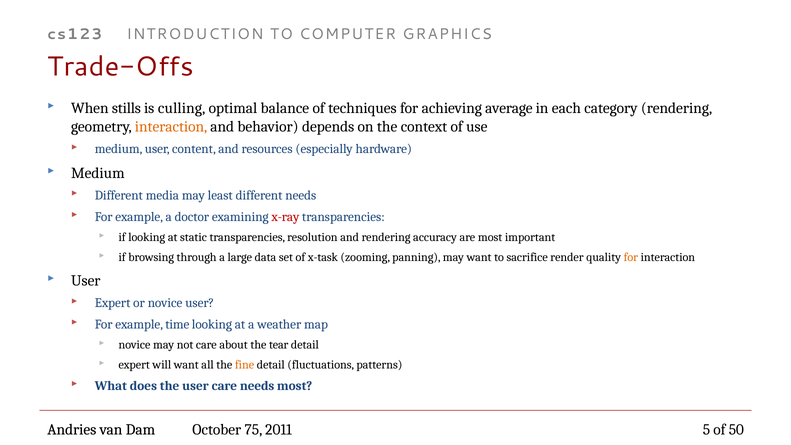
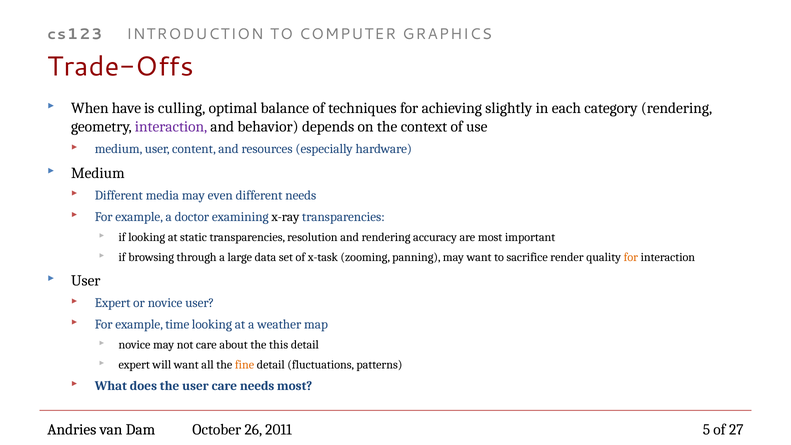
stills: stills -> have (126, 108)
average: average -> slightly (509, 108)
interaction colour: orange -> purple (171, 127)
least: least -> even (220, 195)
x-ray colour: red -> black (285, 217)
tear: tear -> this (279, 345)
75: 75 -> 26 (253, 429)
50: 50 -> 27 (736, 429)
